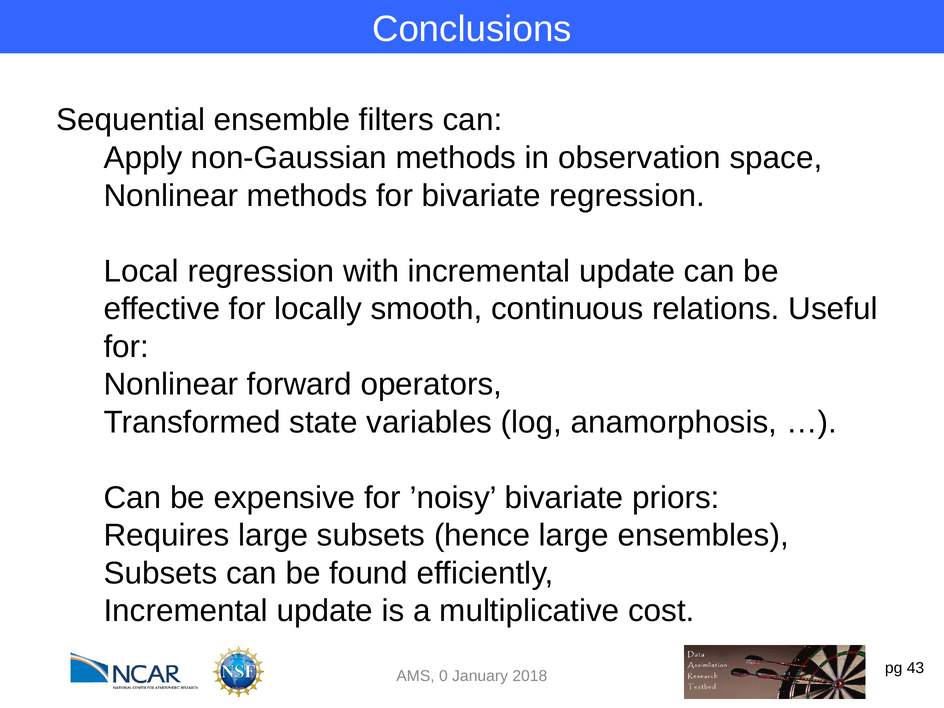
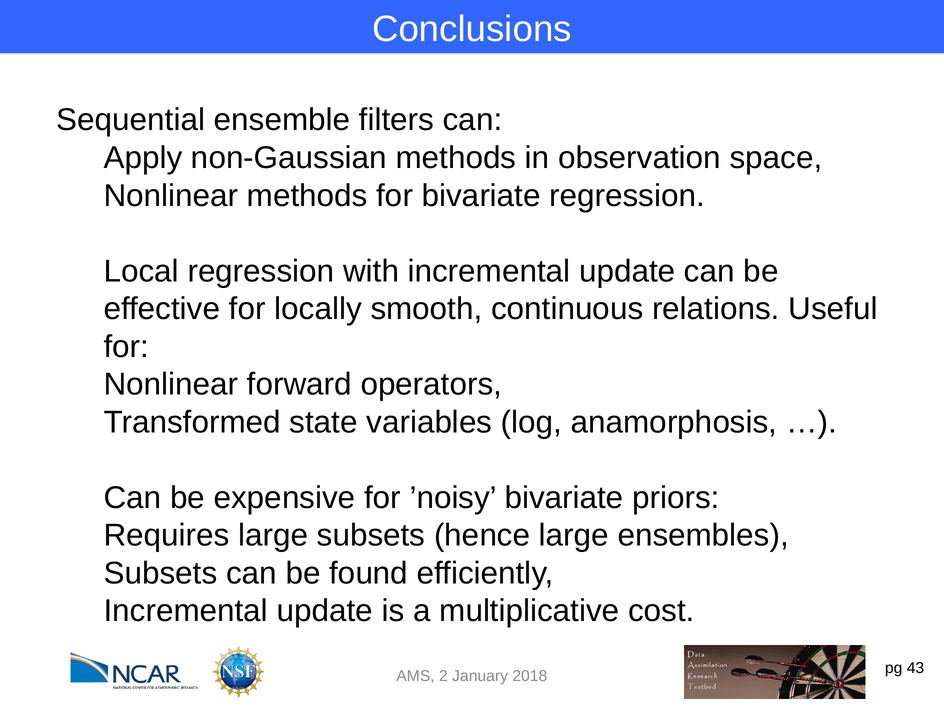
0: 0 -> 2 (443, 676)
